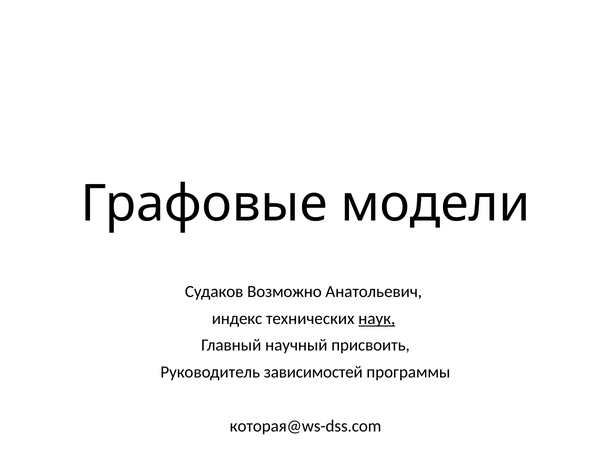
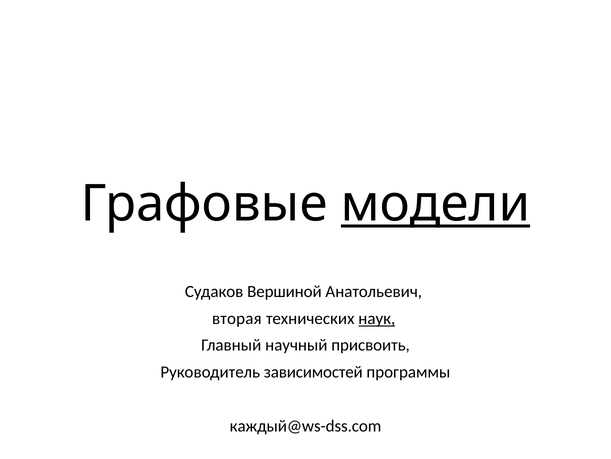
модели underline: none -> present (435, 204)
Возможно: Возможно -> Вершиной (284, 291)
индекс: индекс -> вторая (237, 318)
которая@ws-dss.com: которая@ws-dss.com -> каждый@ws-dss.com (306, 425)
